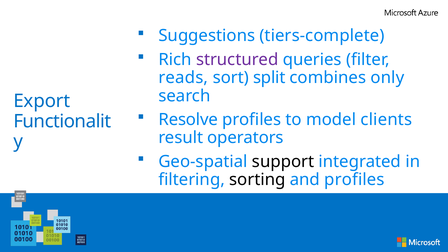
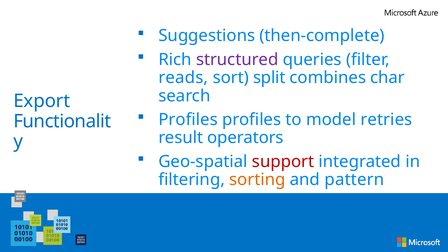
tiers-complete: tiers-complete -> then-complete (322, 36)
only: only -> char (387, 78)
Resolve: Resolve -> Profiles (188, 120)
clients: clients -> retries (386, 120)
support colour: black -> red (283, 161)
sorting colour: black -> orange (257, 180)
and profiles: profiles -> pattern (354, 180)
